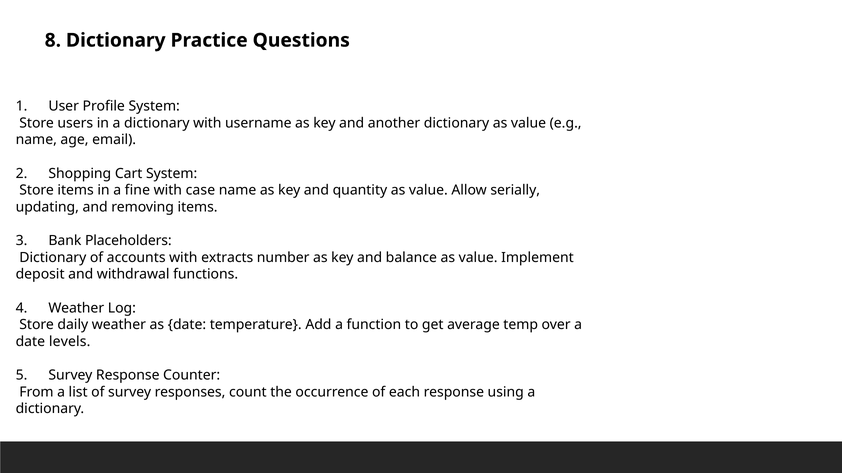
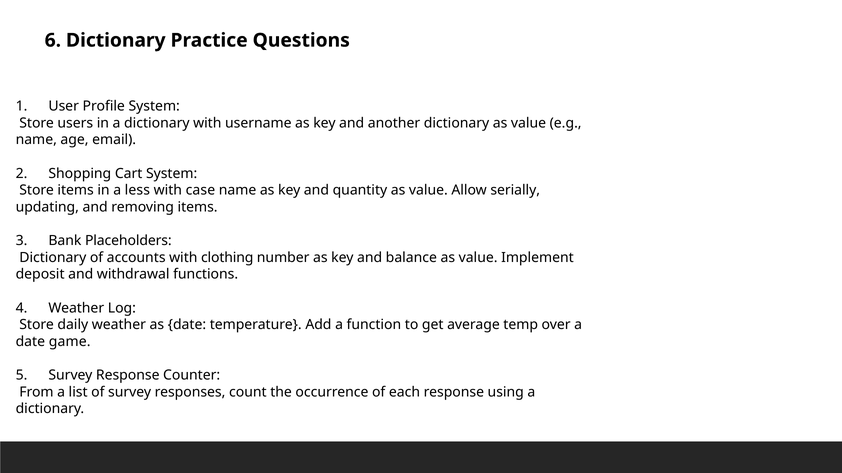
8: 8 -> 6 (53, 40)
fine: fine -> less (137, 190)
extracts: extracts -> clothing (227, 258)
levels: levels -> game (70, 342)
